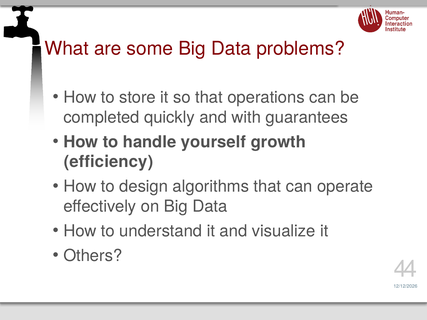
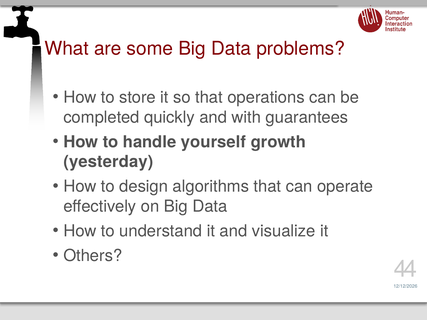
efficiency: efficiency -> yesterday (108, 162)
